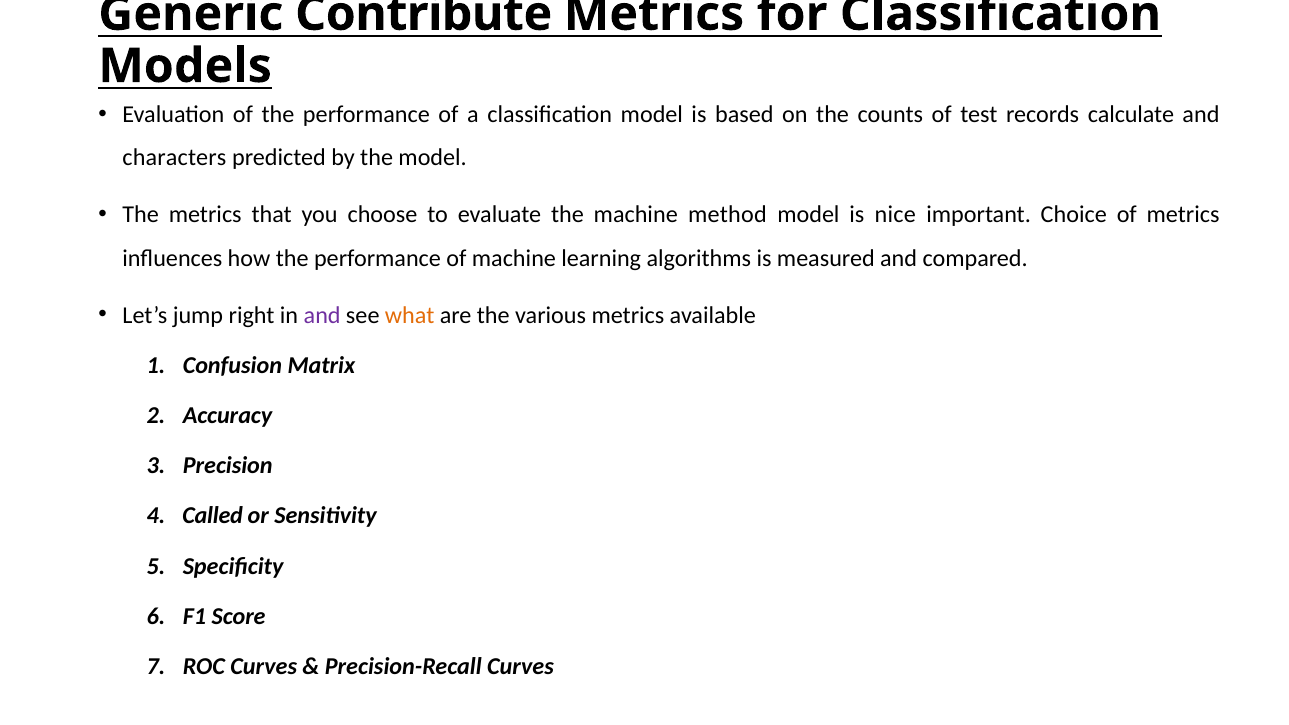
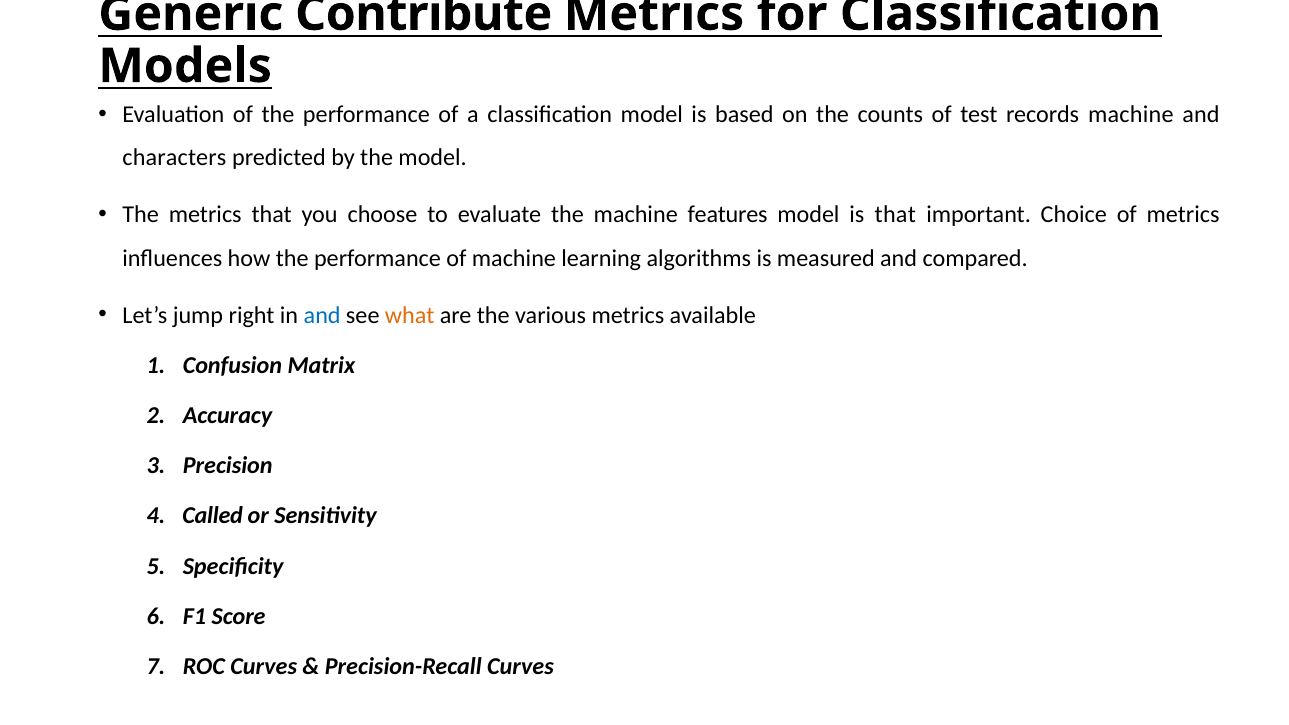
records calculate: calculate -> machine (1131, 114)
method: method -> features (728, 215)
is nice: nice -> that (895, 215)
and colour: purple -> blue (322, 315)
